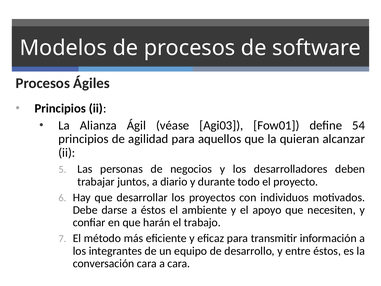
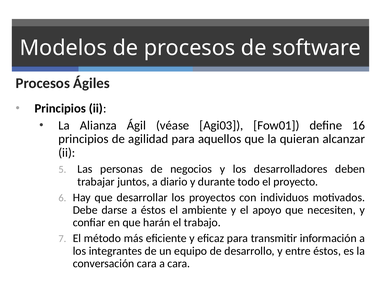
54: 54 -> 16 (359, 125)
